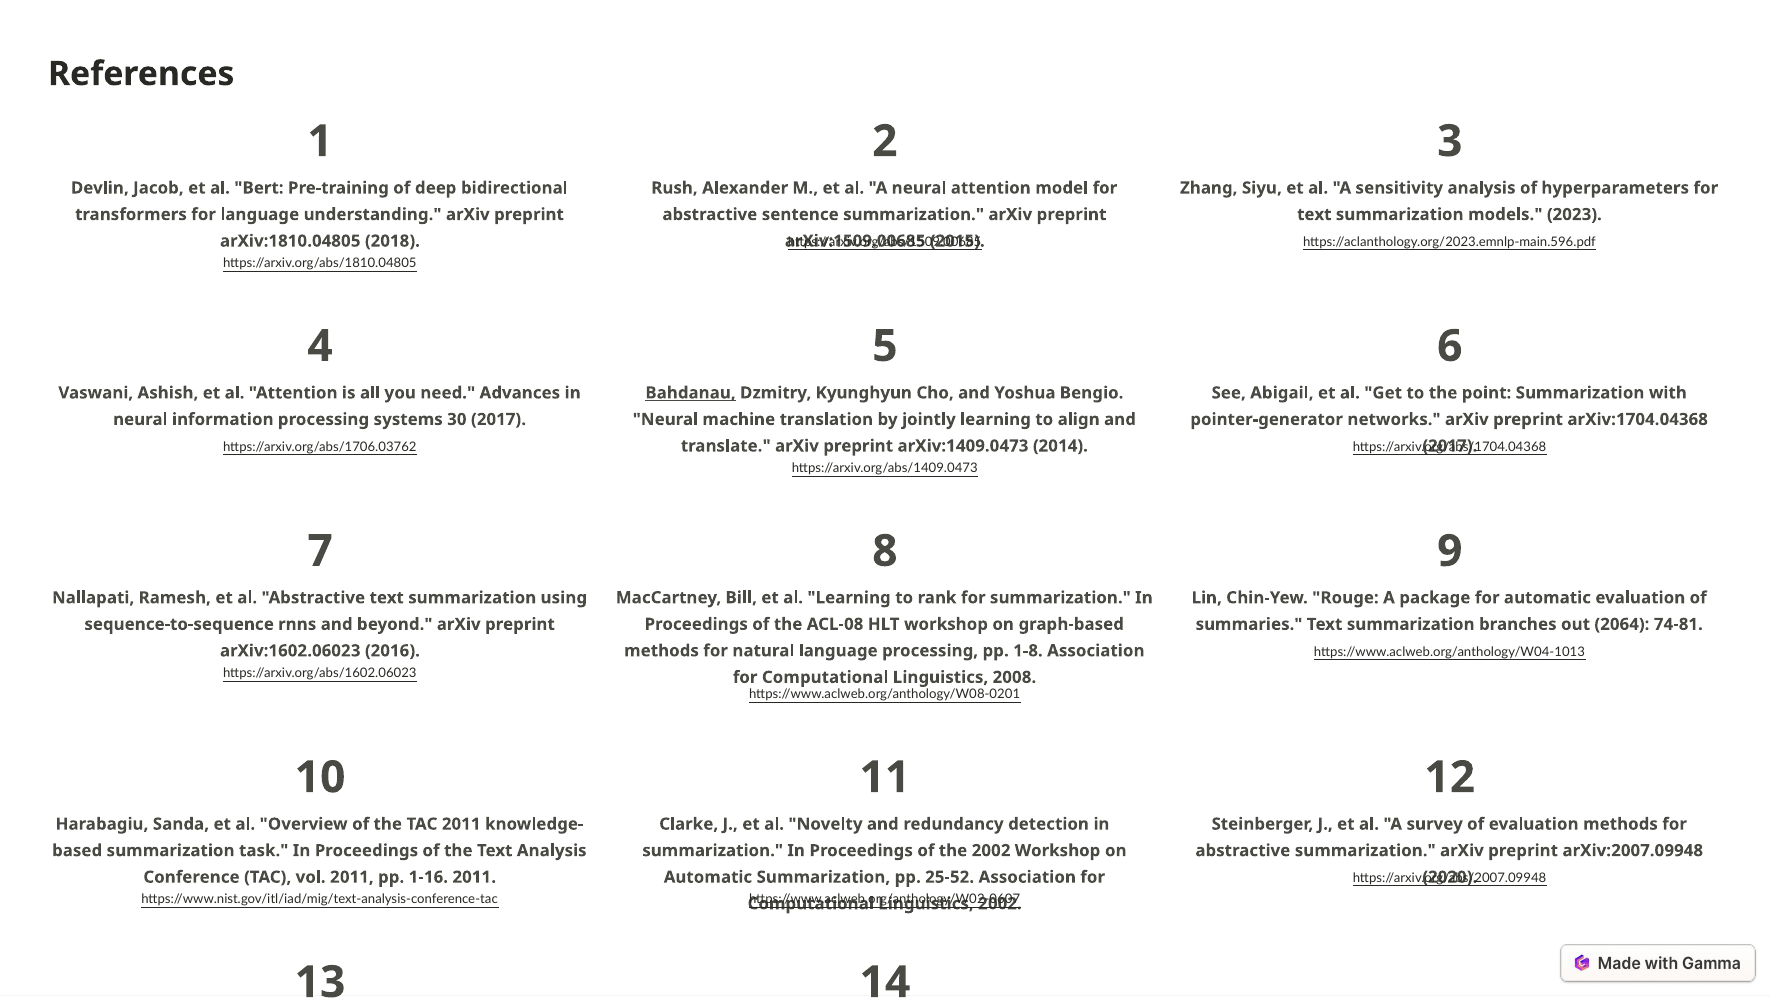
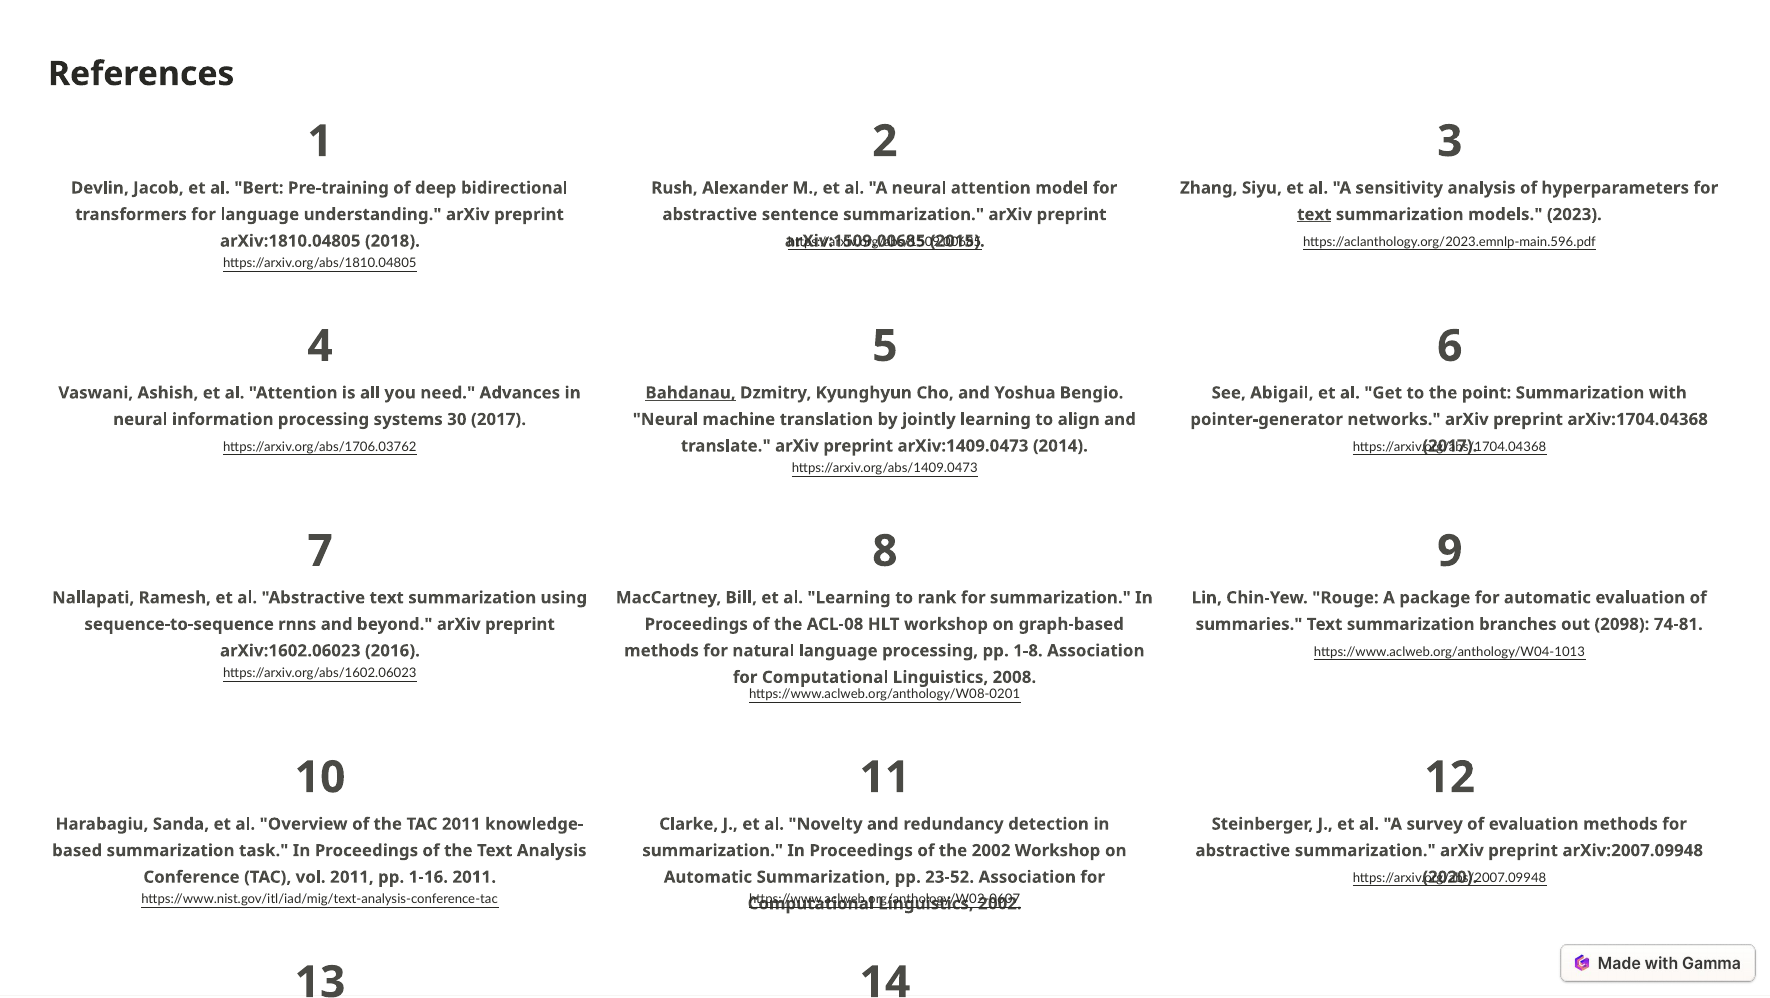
text underline: none -> present (1314, 215)
2064: 2064 -> 2098 (1622, 624)
25-52: 25-52 -> 23-52 (950, 877)
